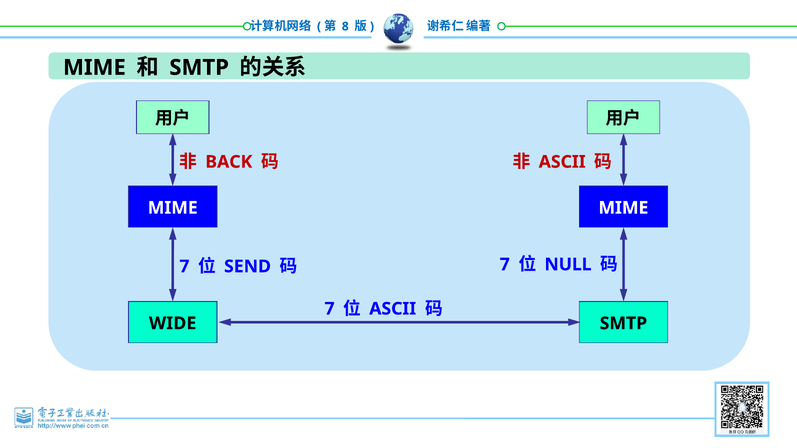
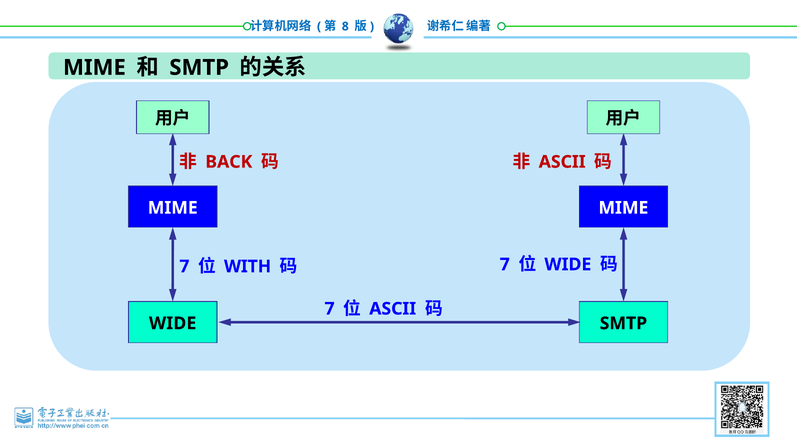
NULL: NULL -> WIDE (568, 265)
SEND: SEND -> WITH (248, 267)
